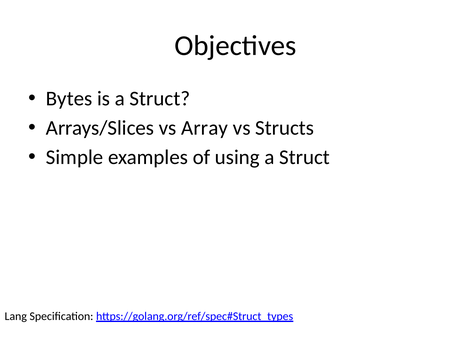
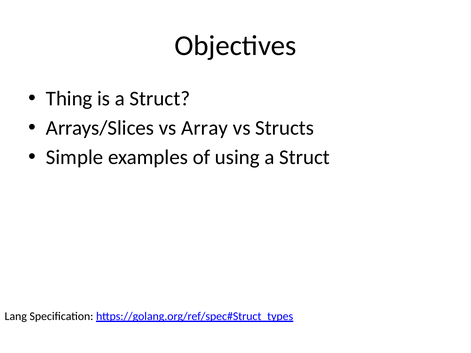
Bytes: Bytes -> Thing (69, 99)
